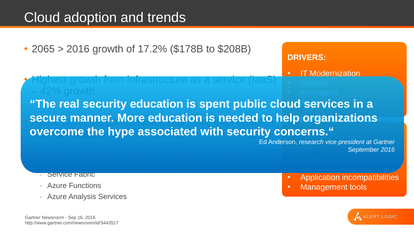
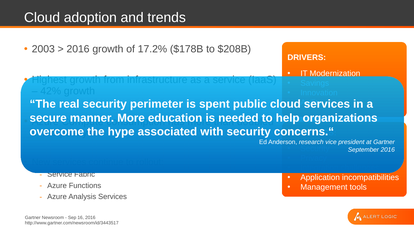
2065: 2065 -> 2003 (43, 49)
security education: education -> perimeter (157, 104)
